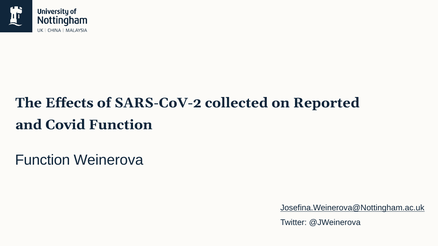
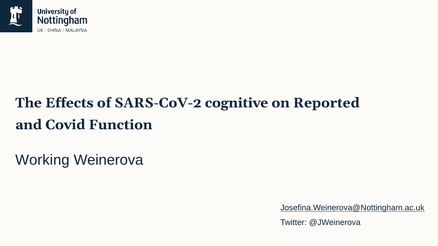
collected: collected -> cognitive (237, 103)
Function: Function -> Working (42, 160)
